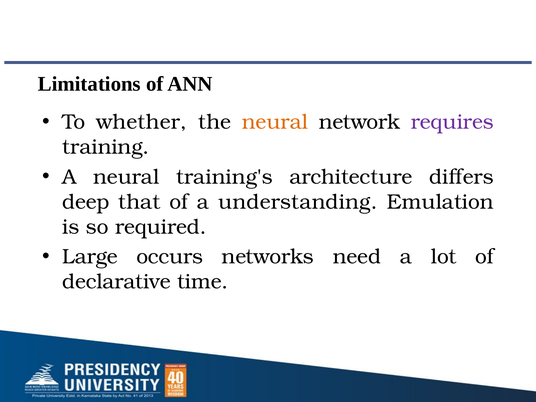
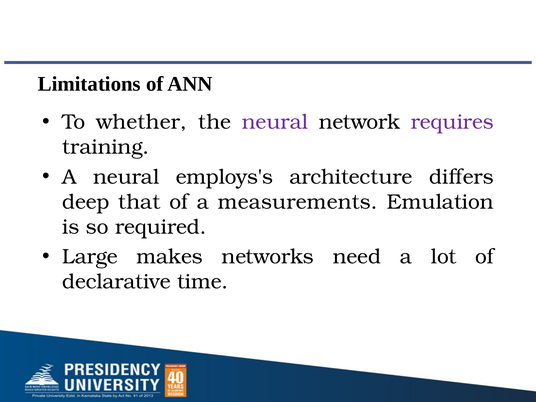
neural colour: orange -> purple (275, 122)
training's: training's -> employs's (225, 177)
understanding: understanding -> measurements (298, 202)
occurs: occurs -> makes (170, 257)
